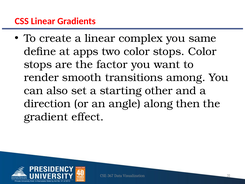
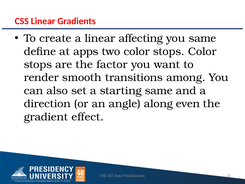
complex: complex -> affecting (141, 38)
starting other: other -> same (159, 91)
then: then -> even (188, 104)
